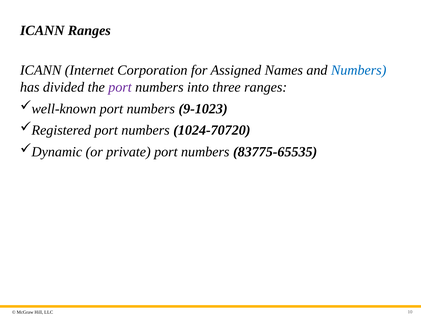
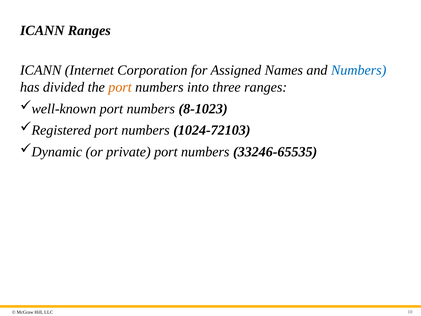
port colour: purple -> orange (120, 87)
9-1023: 9-1023 -> 8-1023 (203, 109)
1024-70720: 1024-70720 -> 1024-72103 (212, 130)
83775-65535: 83775-65535 -> 33246-65535 (275, 152)
